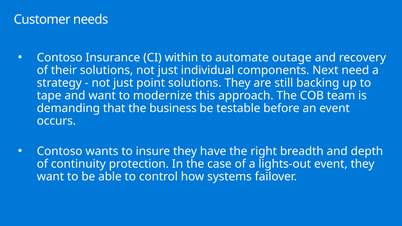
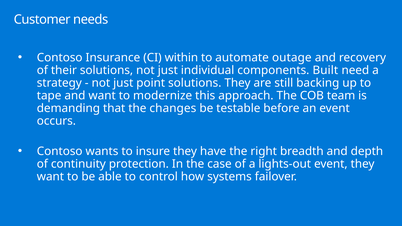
Next: Next -> Built (325, 70)
business: business -> changes (173, 108)
